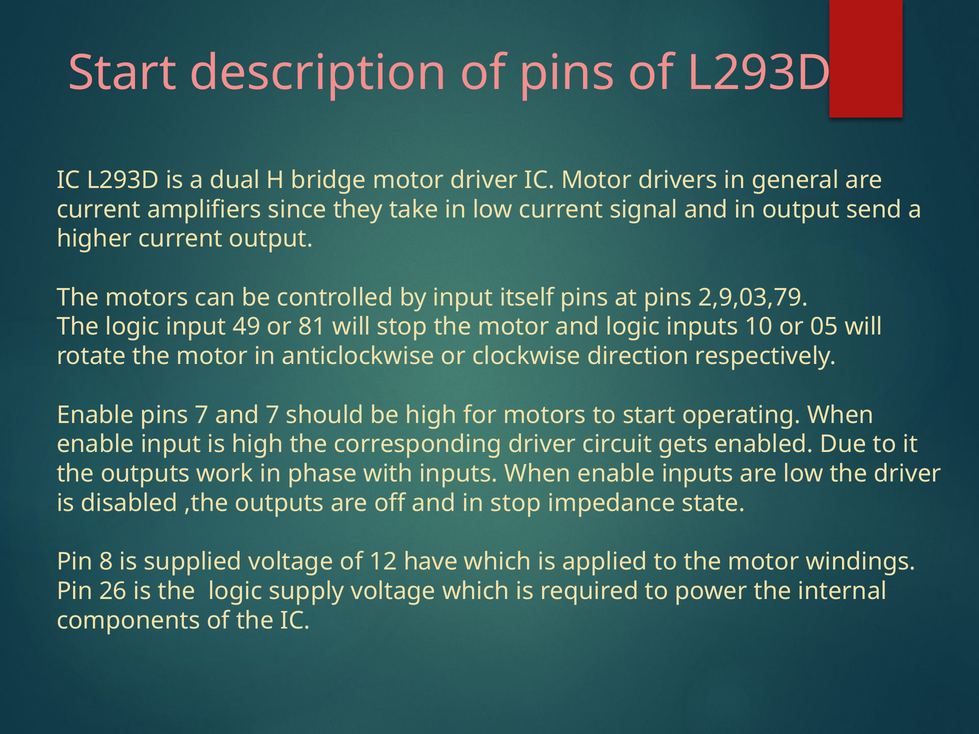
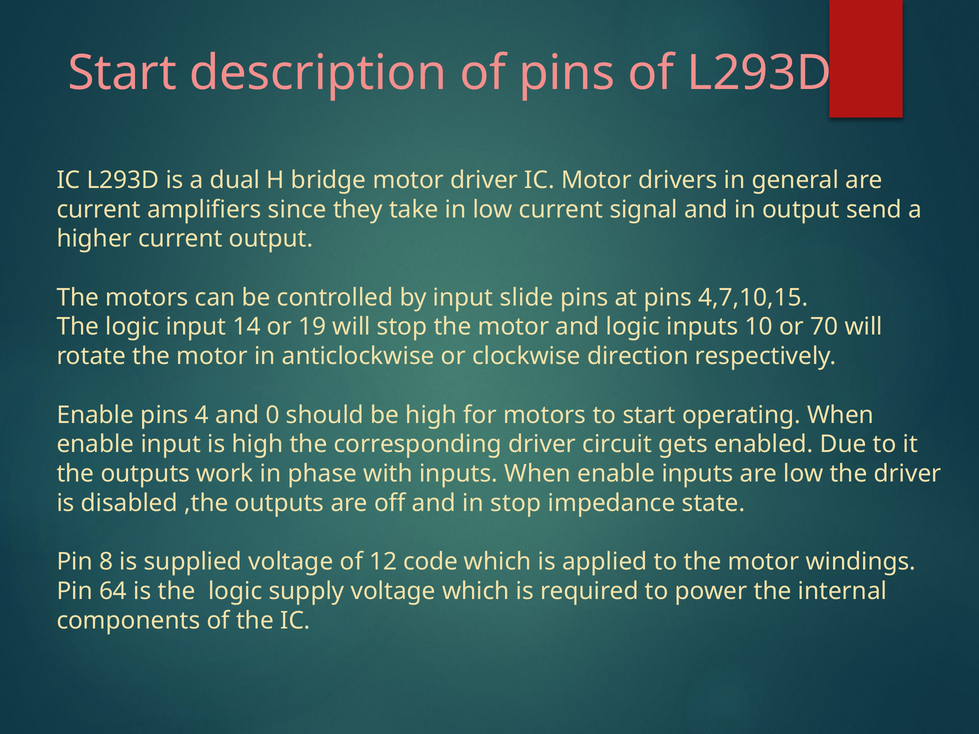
itself: itself -> slide (527, 298)
2,9,03,79: 2,9,03,79 -> 4,7,10,15 (753, 298)
49: 49 -> 14 (247, 327)
81: 81 -> 19 (312, 327)
05: 05 -> 70 (824, 327)
pins 7: 7 -> 4 (202, 415)
and 7: 7 -> 0 (273, 415)
have: have -> code (431, 562)
26: 26 -> 64 (113, 591)
